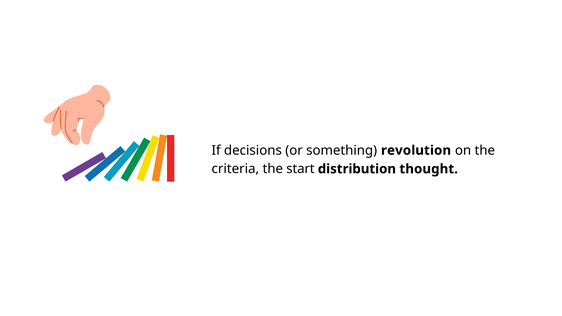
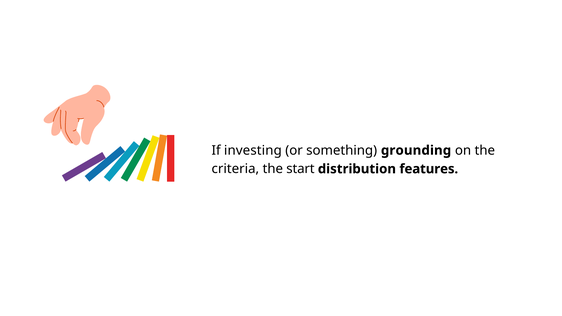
decisions: decisions -> investing (253, 150)
revolution: revolution -> grounding (416, 150)
thought: thought -> features (429, 169)
